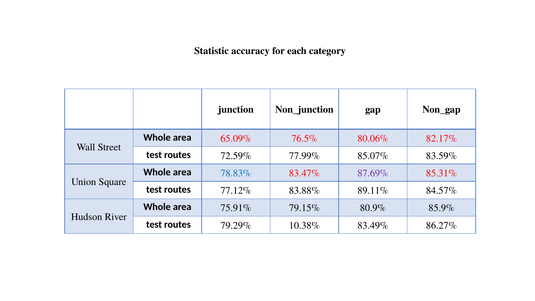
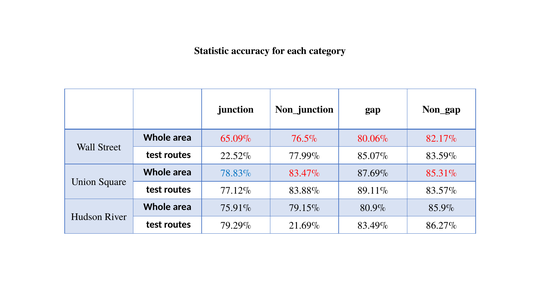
72.59%: 72.59% -> 22.52% (236, 156)
87.69% colour: purple -> black (373, 173)
84.57%: 84.57% -> 83.57% (441, 191)
10.38%: 10.38% -> 21.69% (304, 225)
